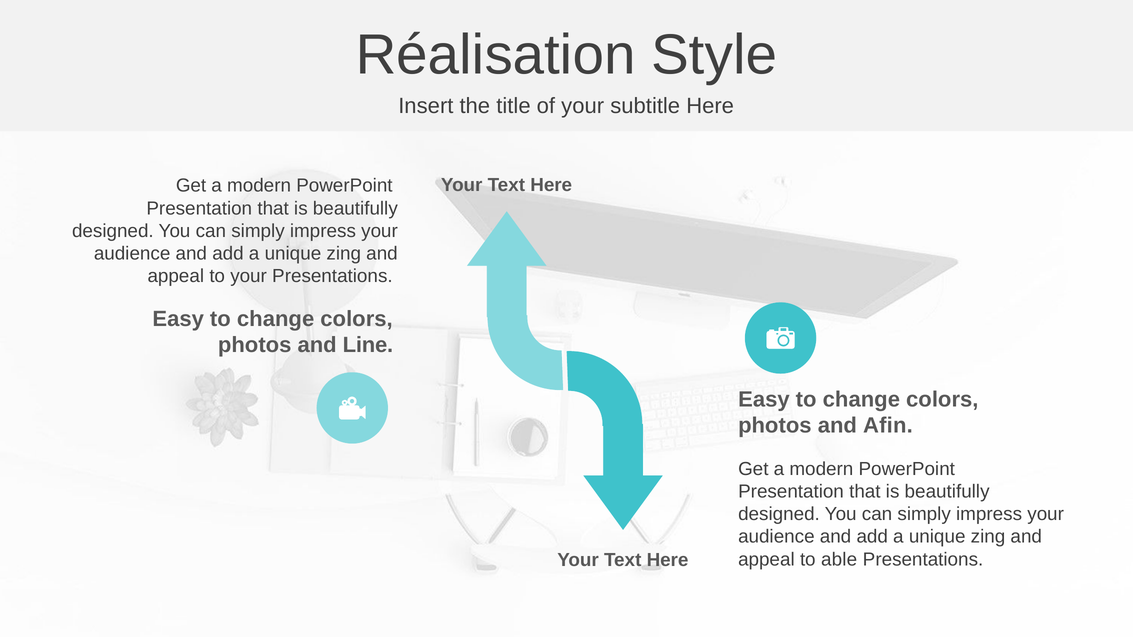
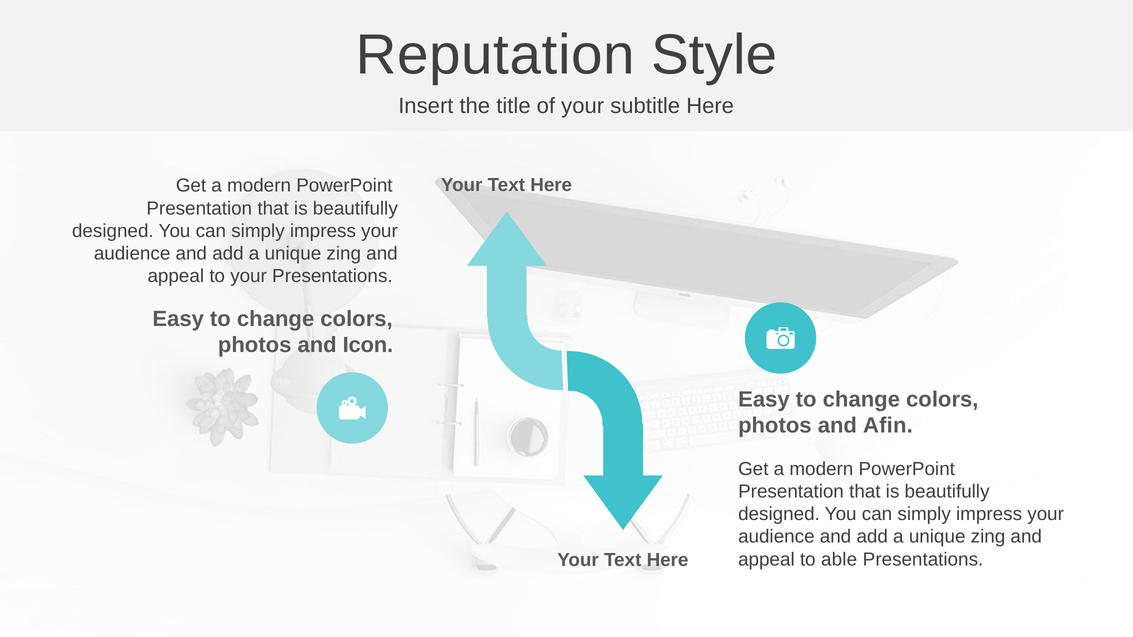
Réalisation: Réalisation -> Reputation (495, 55)
Line: Line -> Icon (368, 345)
